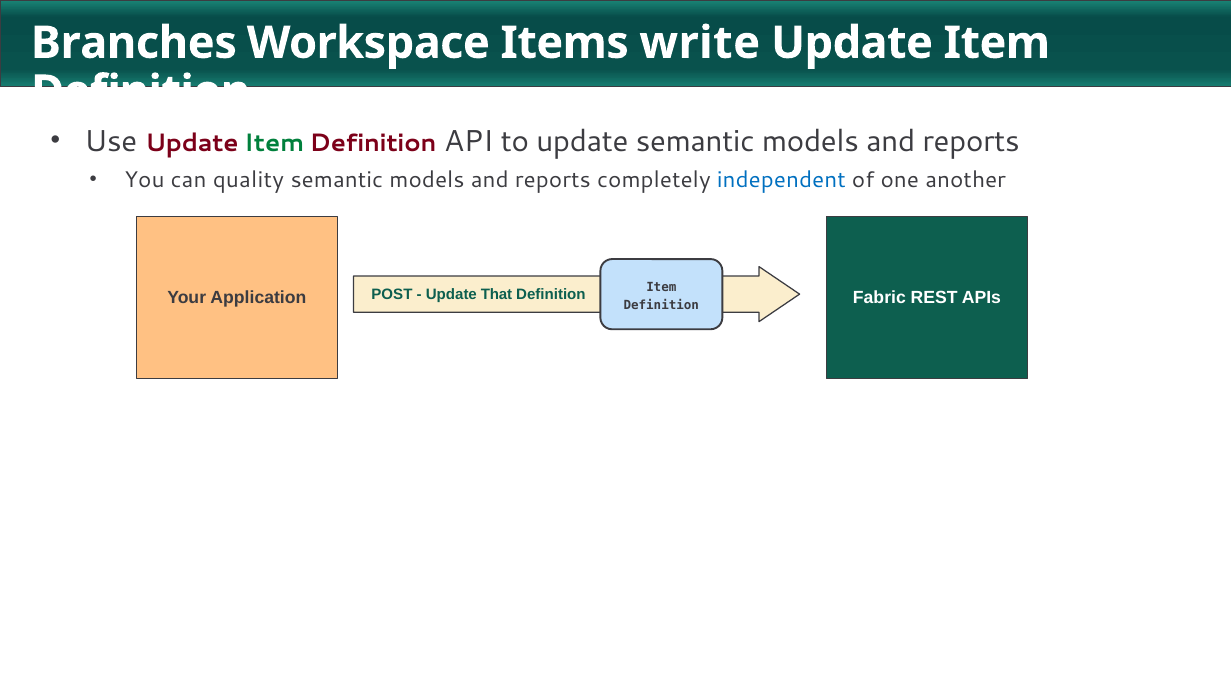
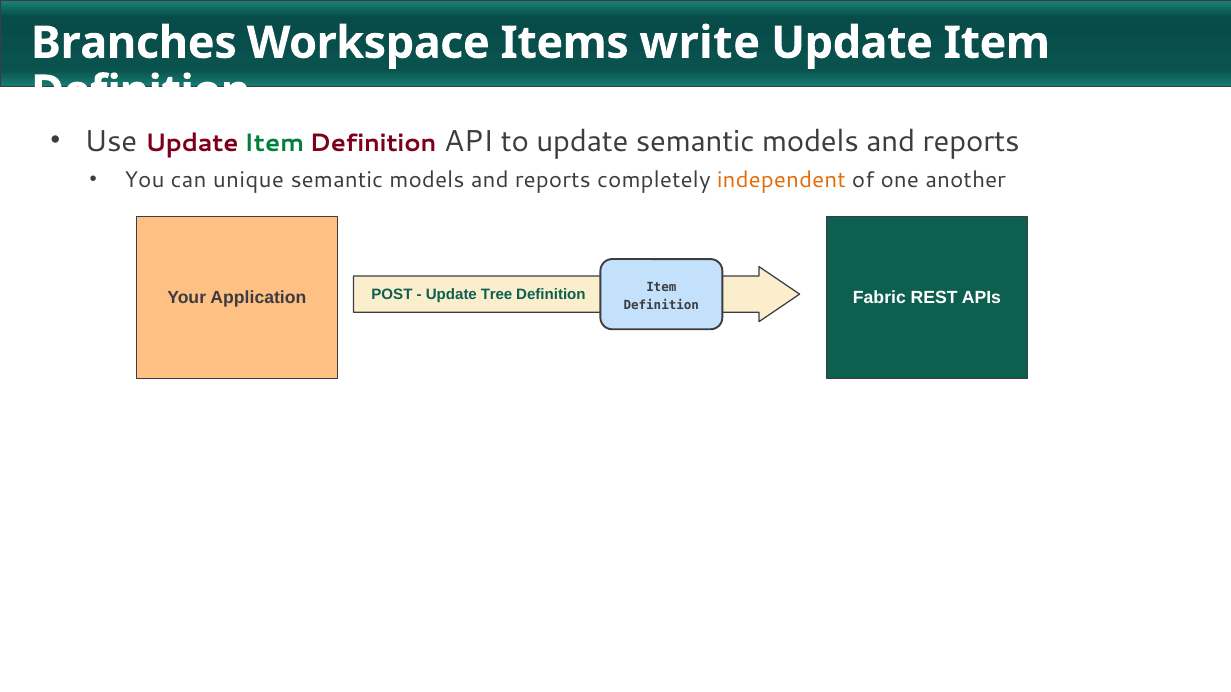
quality: quality -> unique (248, 180)
independent colour: blue -> orange (781, 180)
That: That -> Tree (497, 294)
